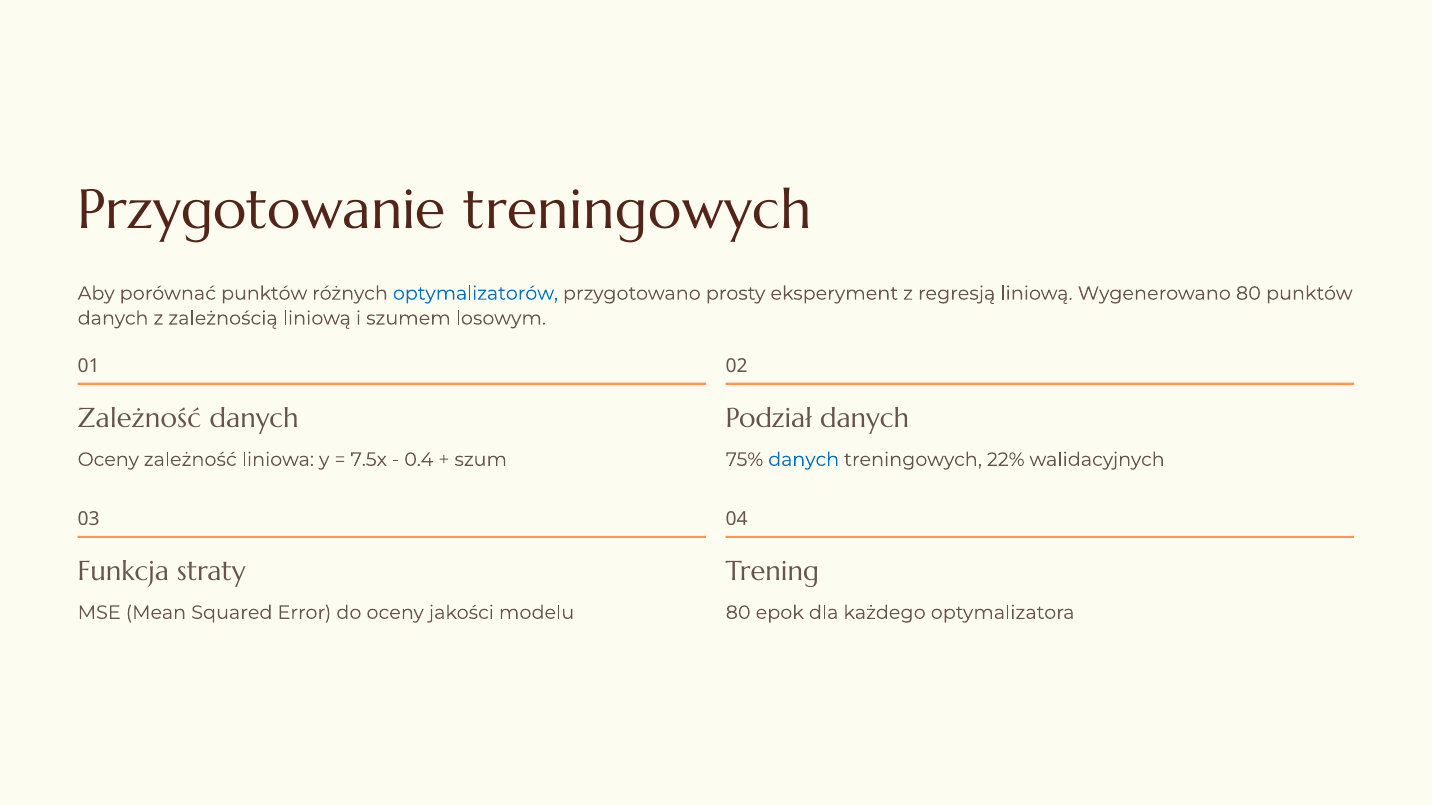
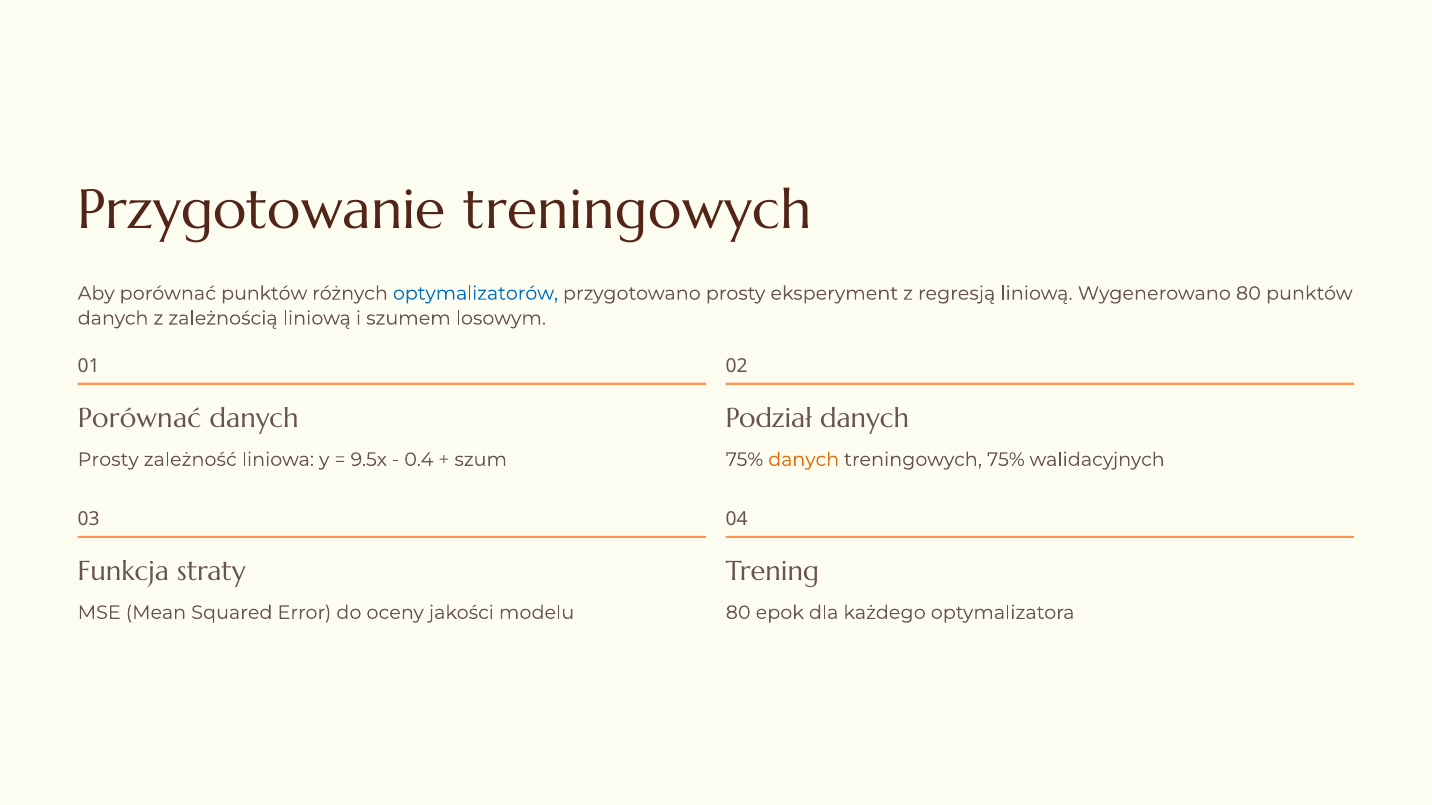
Zależność: Zależność -> Porównać (139, 419)
Oceny: Oceny -> Prosty (108, 460)
7.5x: 7.5x -> 9.5x (369, 460)
danych colour: blue -> orange (804, 460)
treningowych 22%: 22% -> 75% (1006, 460)
